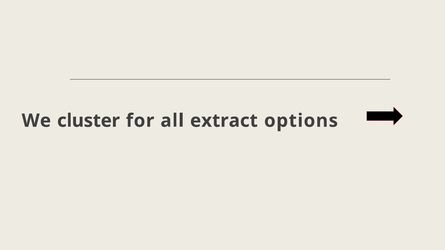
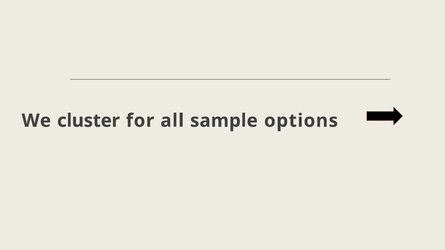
extract: extract -> sample (224, 121)
